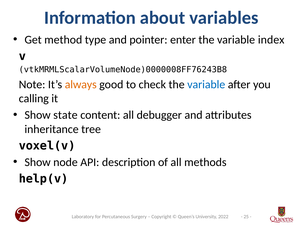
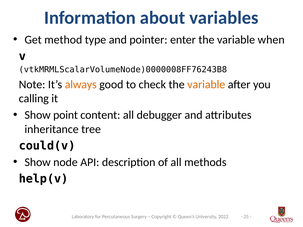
index: index -> when (271, 40)
variable colour: blue -> orange (206, 85)
state: state -> point (66, 115)
voxel(v: voxel(v -> could(v (47, 146)
